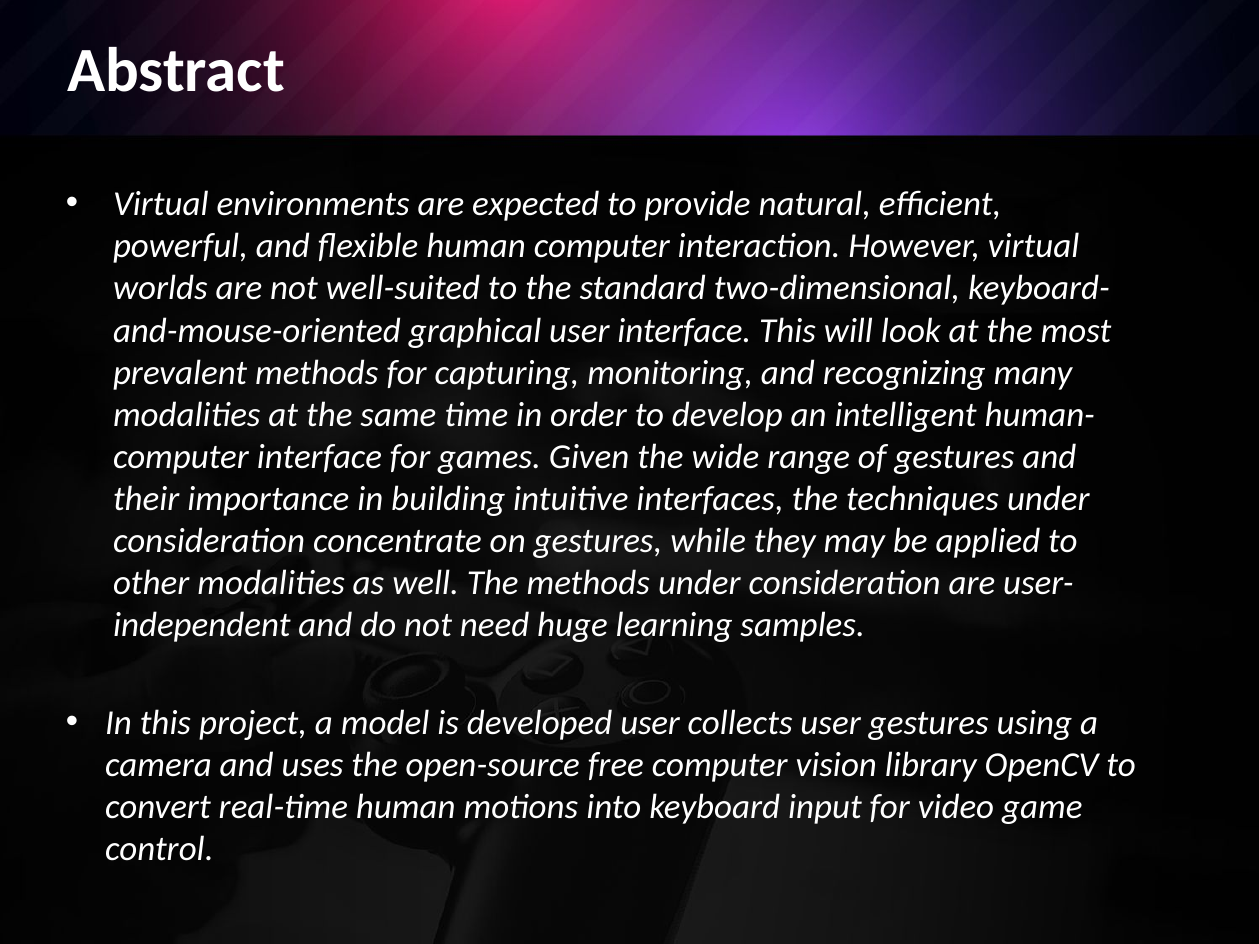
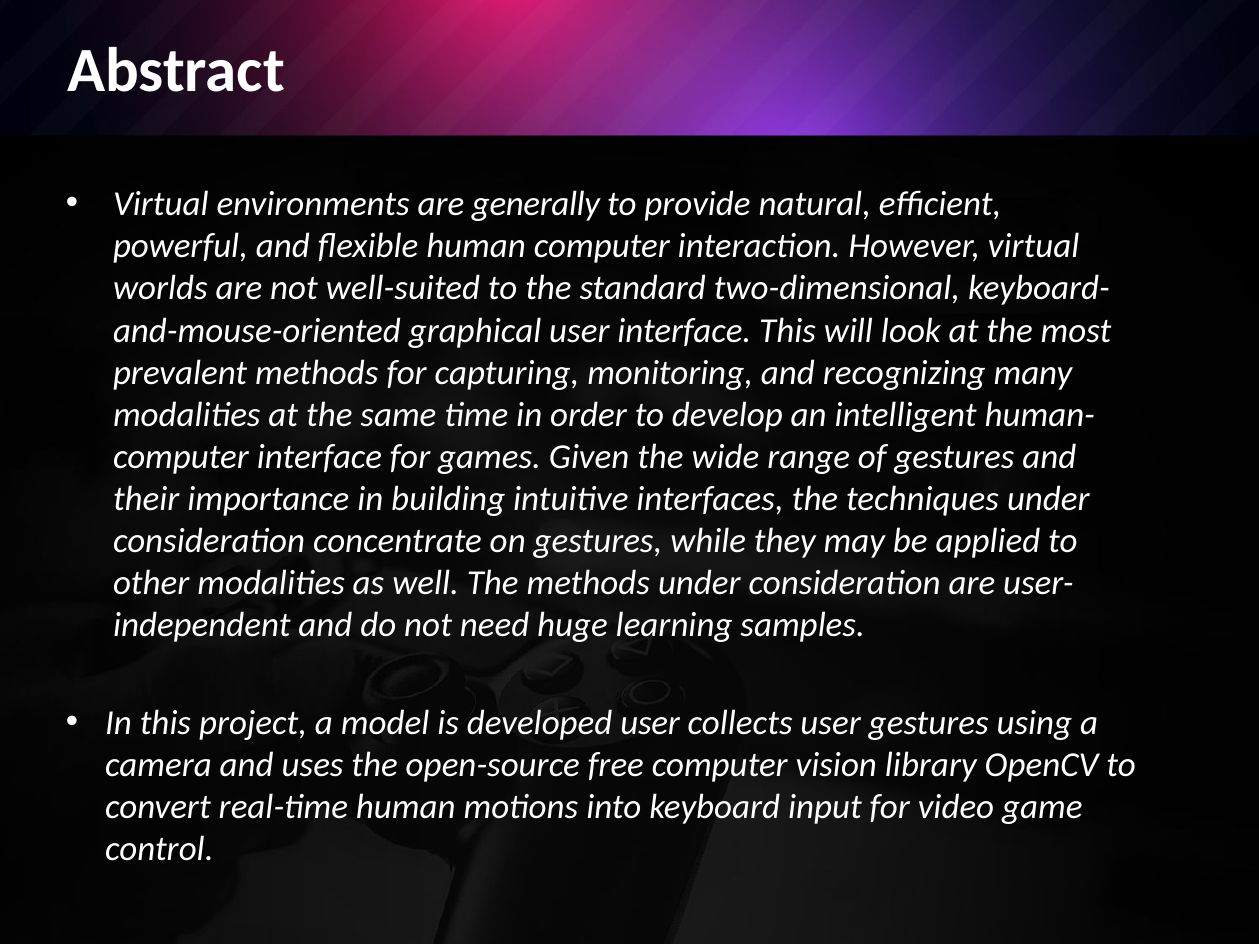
expected: expected -> generally (536, 204)
